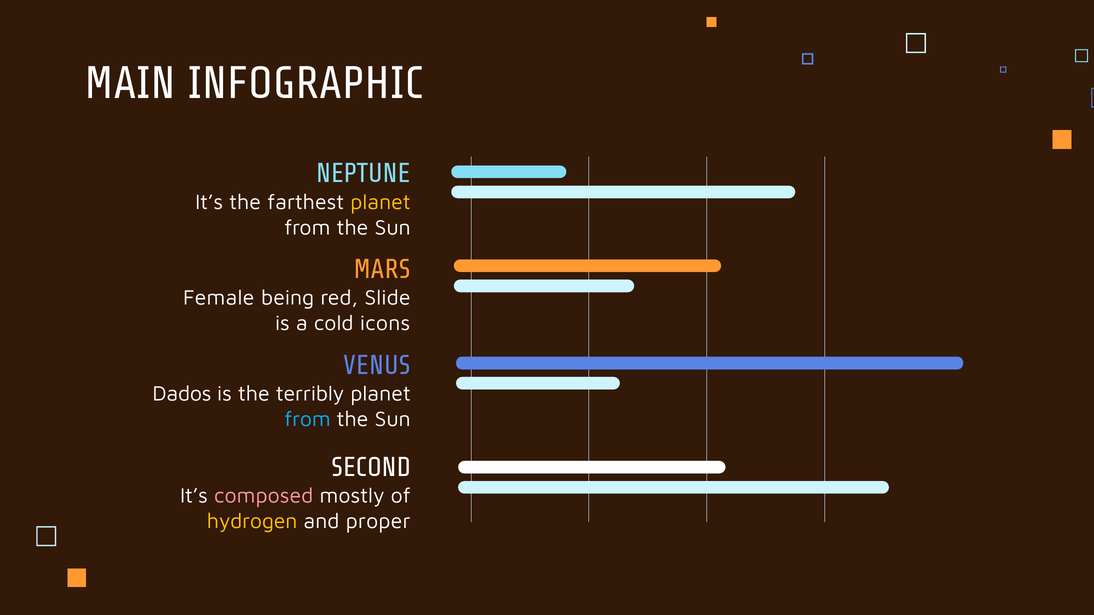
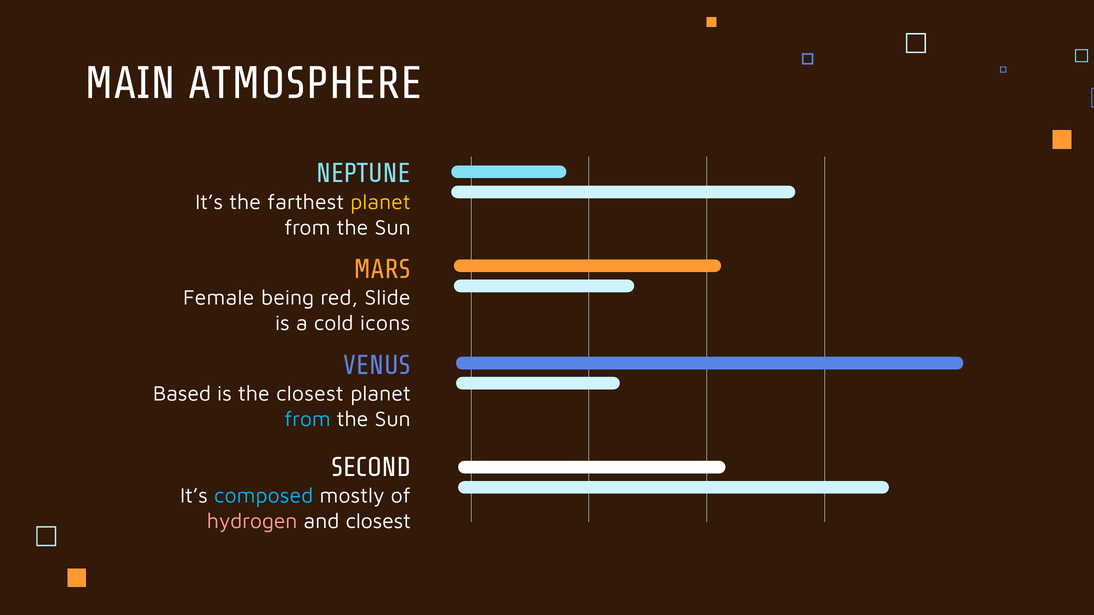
INFOGRAPHIC: INFOGRAPHIC -> ATMOSPHERE (305, 83)
Dados: Dados -> Based (182, 394)
the terribly: terribly -> closest (310, 394)
composed colour: pink -> light blue (264, 496)
hydrogen colour: yellow -> pink (252, 522)
and proper: proper -> closest (378, 522)
